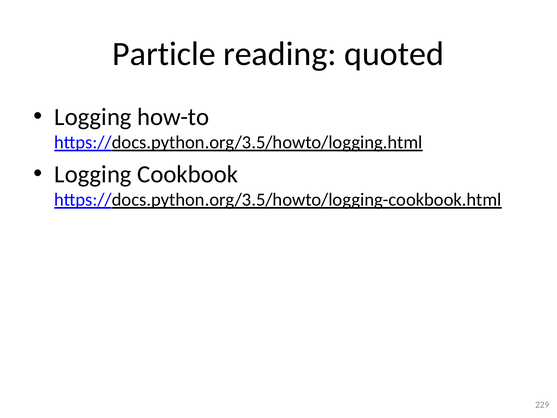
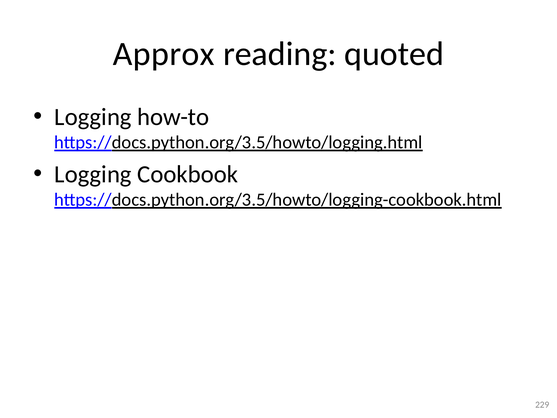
Particle: Particle -> Approx (164, 54)
